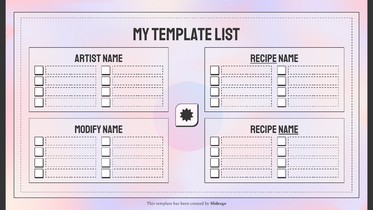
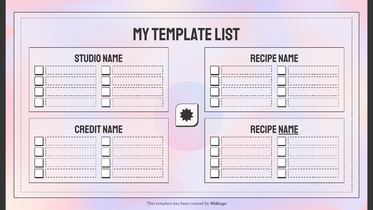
Artist: Artist -> Studio (88, 58)
Recipe underline: present -> none (264, 58)
Modify: Modify -> Credit (88, 129)
